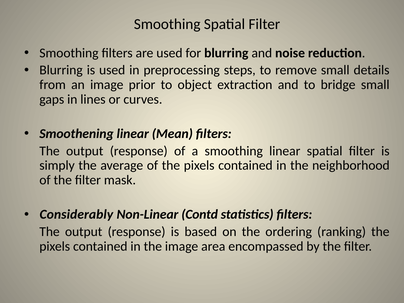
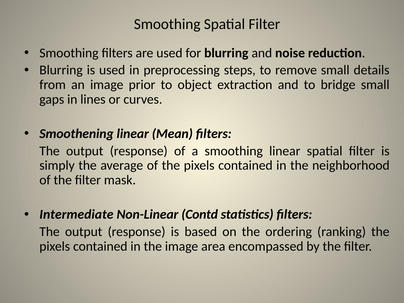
Considerably: Considerably -> Intermediate (76, 214)
